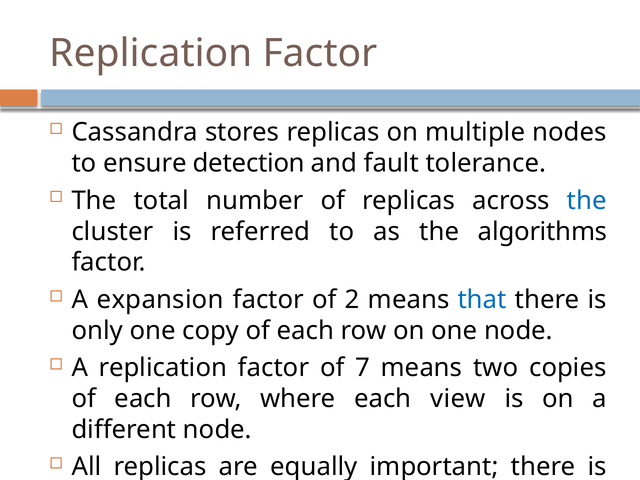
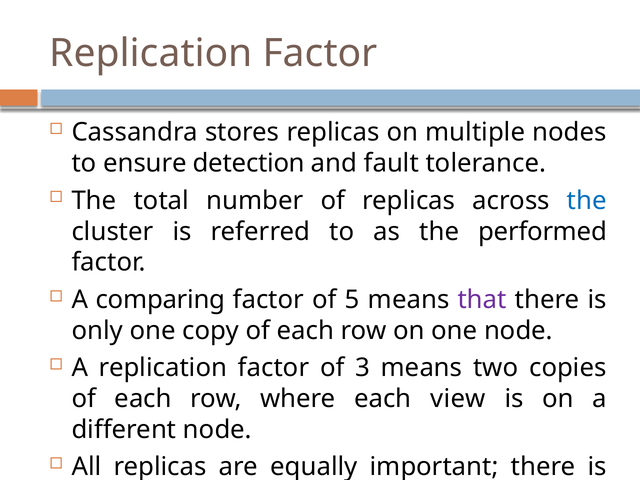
algorithms: algorithms -> performed (543, 232)
expansion: expansion -> comparing (160, 300)
2: 2 -> 5 (352, 300)
that colour: blue -> purple (482, 300)
7: 7 -> 3 (363, 368)
